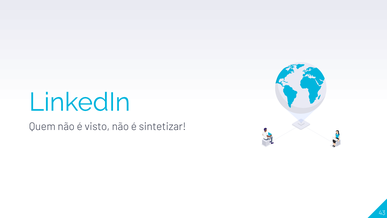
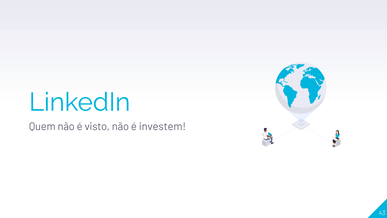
sintetizar: sintetizar -> investem (162, 127)
